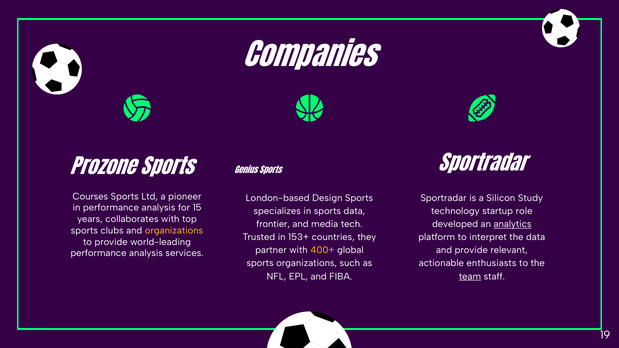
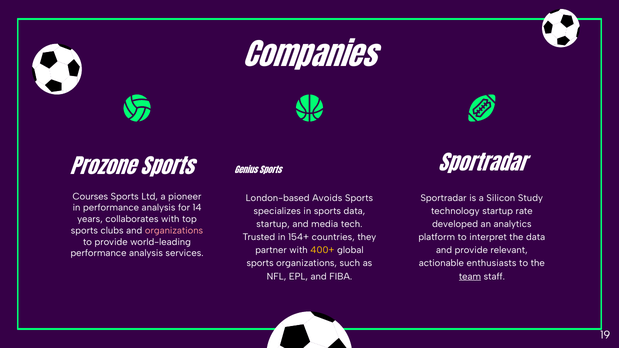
Design: Design -> Avoids (327, 198)
15: 15 -> 14 (197, 208)
role: role -> rate (524, 211)
frontier: frontier -> startup (273, 224)
analytics underline: present -> none (513, 224)
organizations colour: yellow -> pink (174, 231)
153+: 153+ -> 154+ (299, 237)
